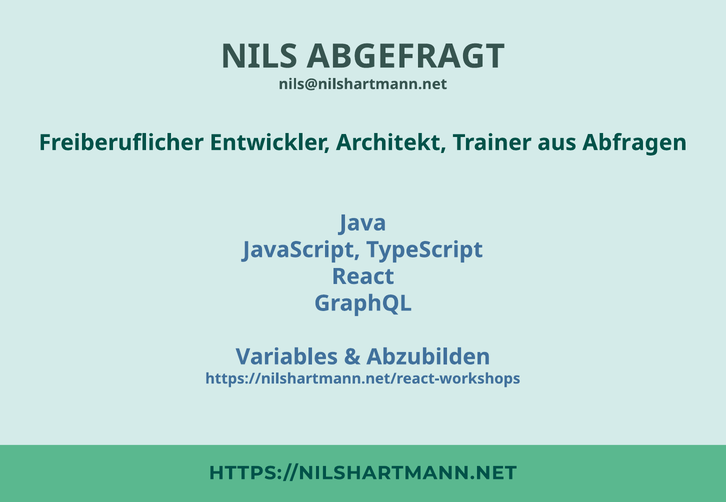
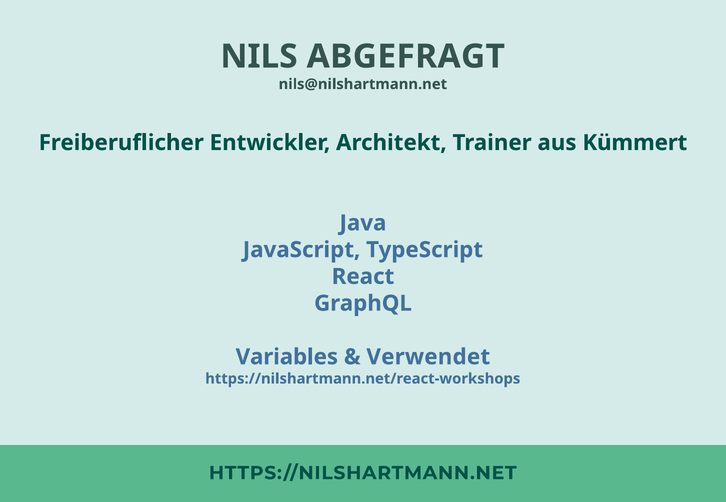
Abfragen: Abfragen -> Kümmert (635, 143)
Abzubilden: Abzubilden -> Verwendet (428, 357)
